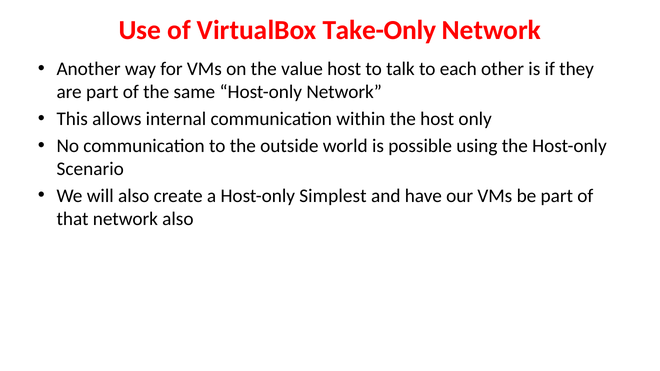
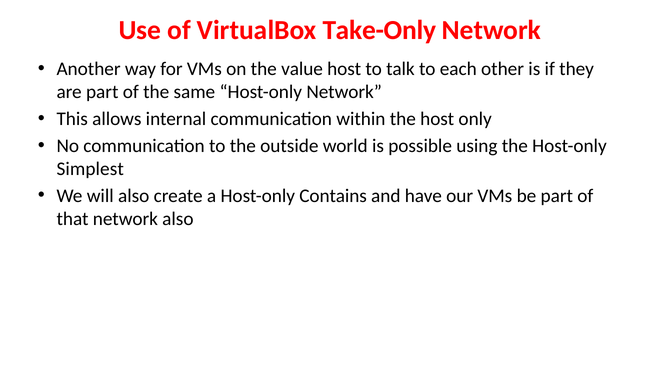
Scenario: Scenario -> Simplest (90, 169)
Simplest: Simplest -> Contains (333, 196)
